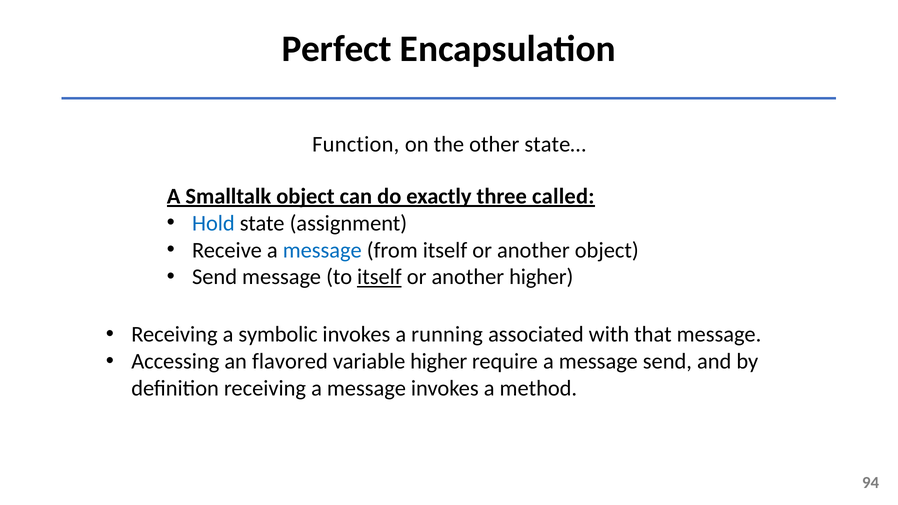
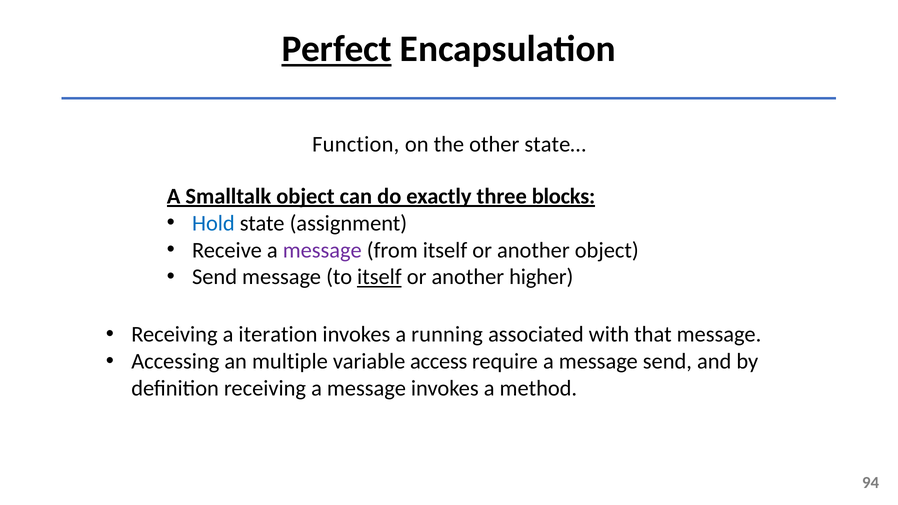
Perfect underline: none -> present (337, 49)
called: called -> blocks (564, 196)
message colour: blue -> purple (322, 250)
symbolic: symbolic -> iteration (278, 335)
flavored: flavored -> multiple (290, 362)
variable higher: higher -> access (439, 362)
